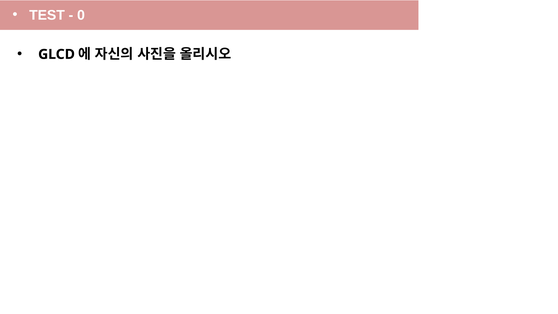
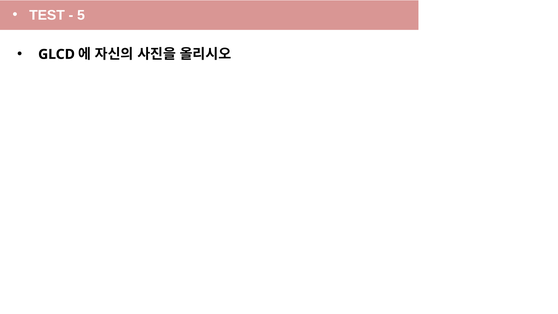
0: 0 -> 5 (81, 15)
